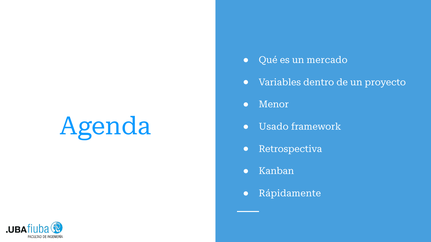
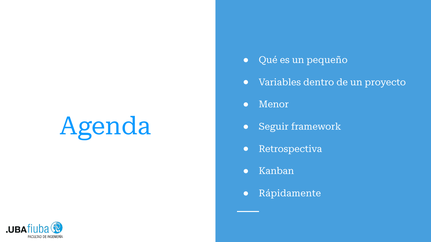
mercado: mercado -> pequeño (327, 60)
Usado: Usado -> Seguir (274, 127)
